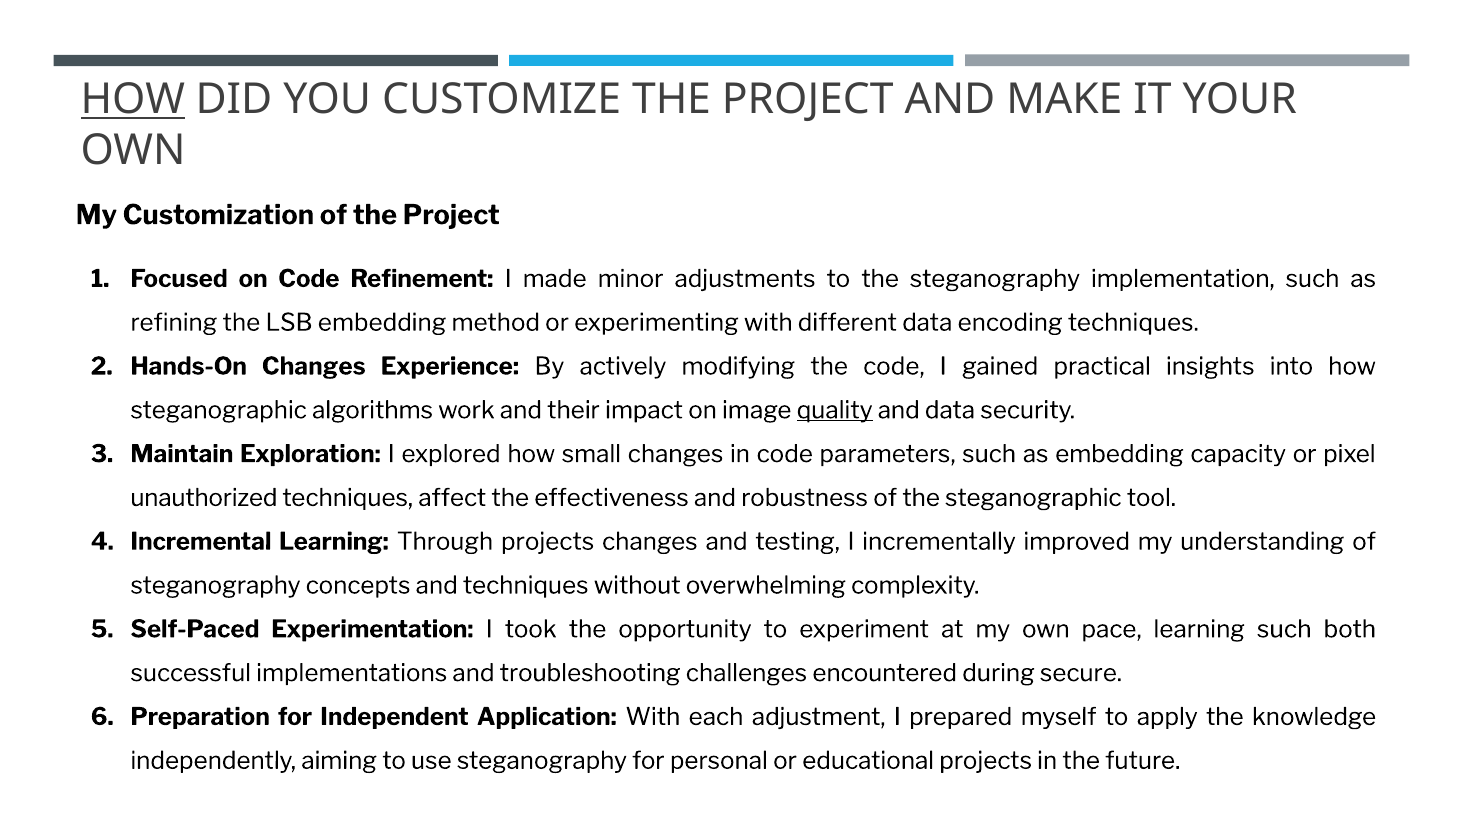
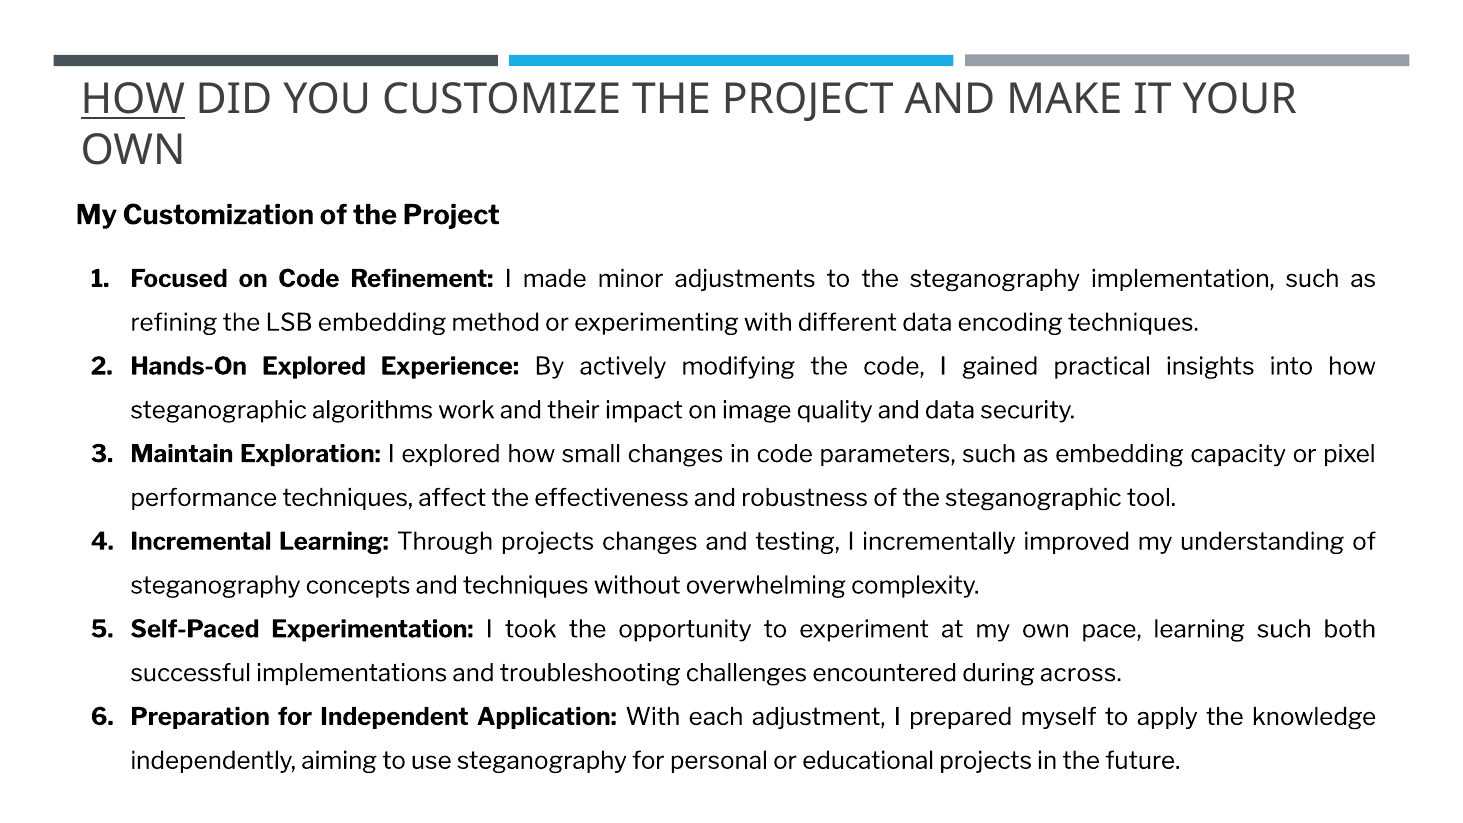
Hands-On Changes: Changes -> Explored (314, 366)
quality underline: present -> none (835, 410)
unauthorized: unauthorized -> performance (204, 498)
secure: secure -> across (1081, 673)
